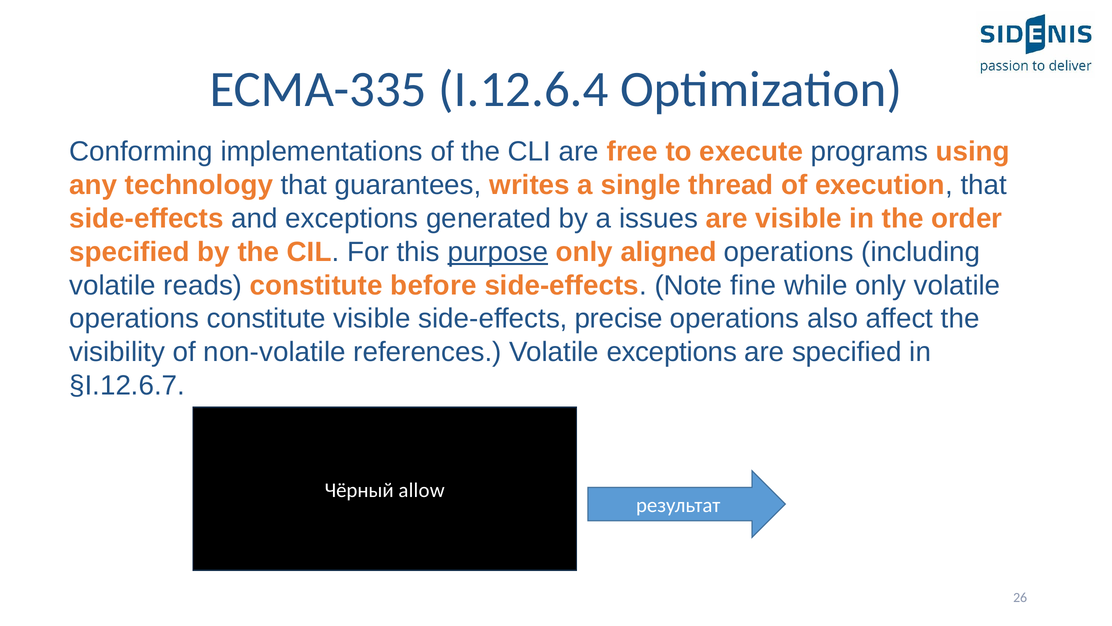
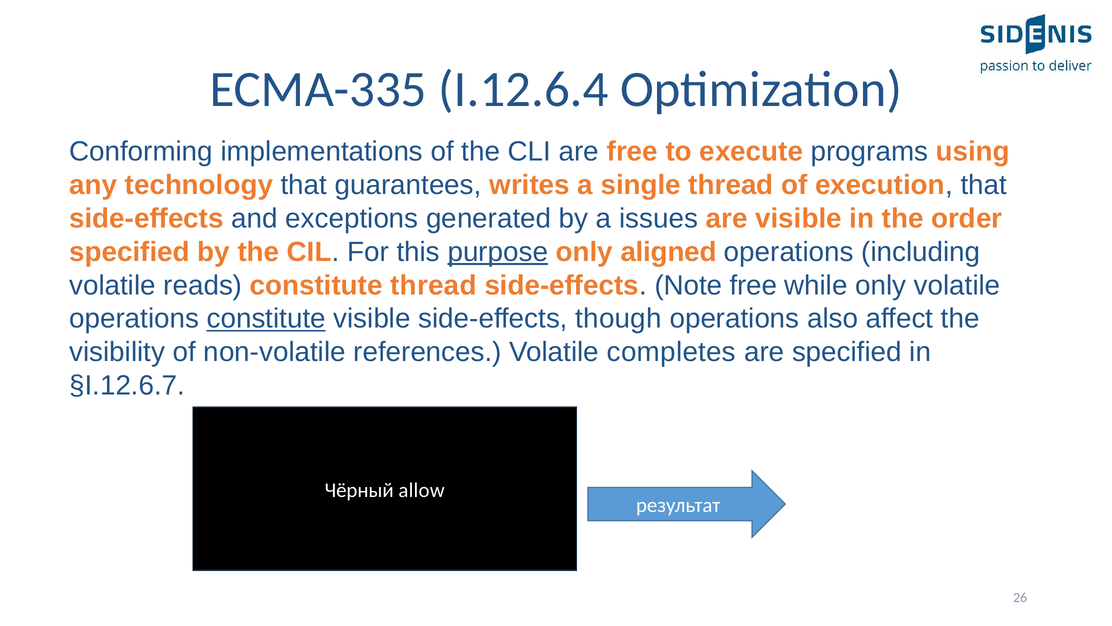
constitute before: before -> thread (433, 285)
Note fine: fine -> free (753, 285)
constitute underline: none -> present (266, 318)
precise: precise -> though (618, 318)
Volatile exceptions: exceptions -> completes (671, 352)
